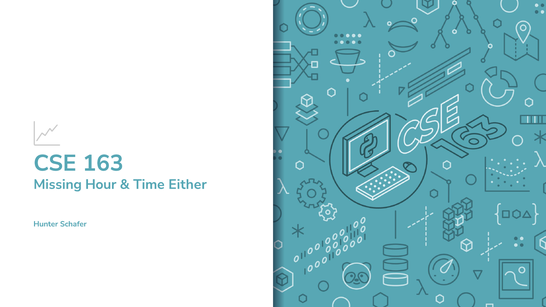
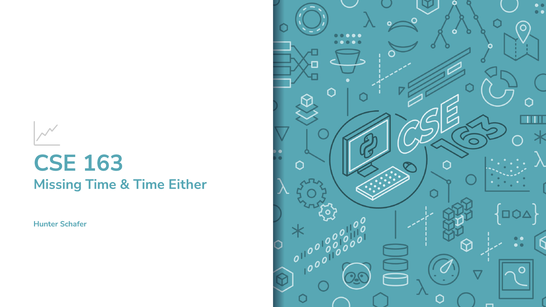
Missing Hour: Hour -> Time (101, 184)
